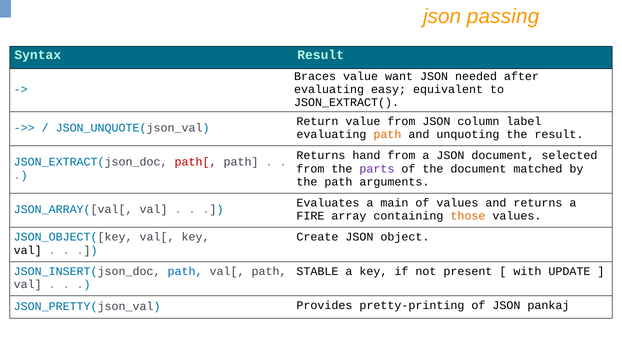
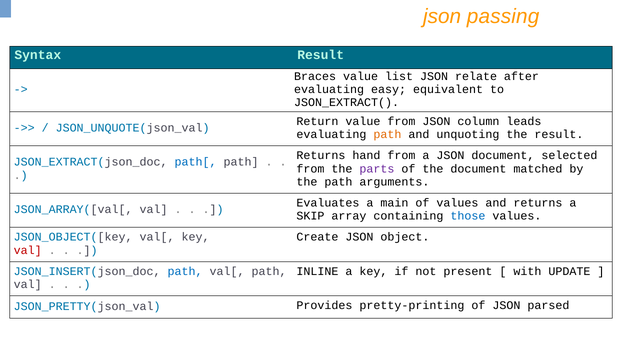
want: want -> list (399, 76)
needed: needed -> relate (476, 76)
label: label -> leads (524, 121)
path[ colour: red -> blue (196, 162)
FIRE: FIRE -> SKIP (310, 216)
those colour: orange -> blue (468, 216)
val colour: black -> red (28, 250)
STABLE: STABLE -> INLINE (317, 271)
pankaj: pankaj -> parsed (548, 305)
